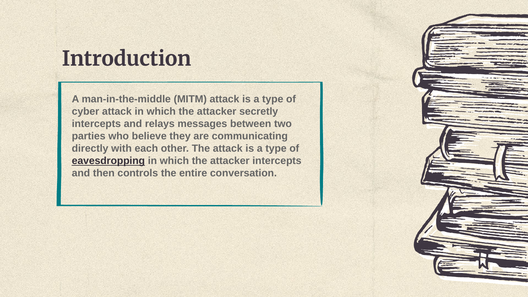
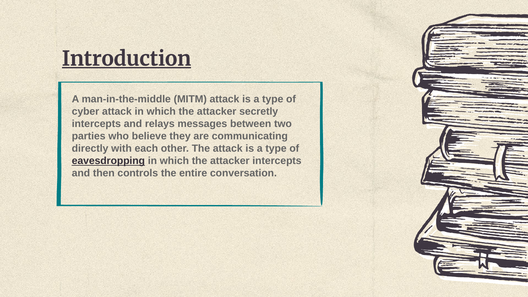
Introduction underline: none -> present (127, 59)
